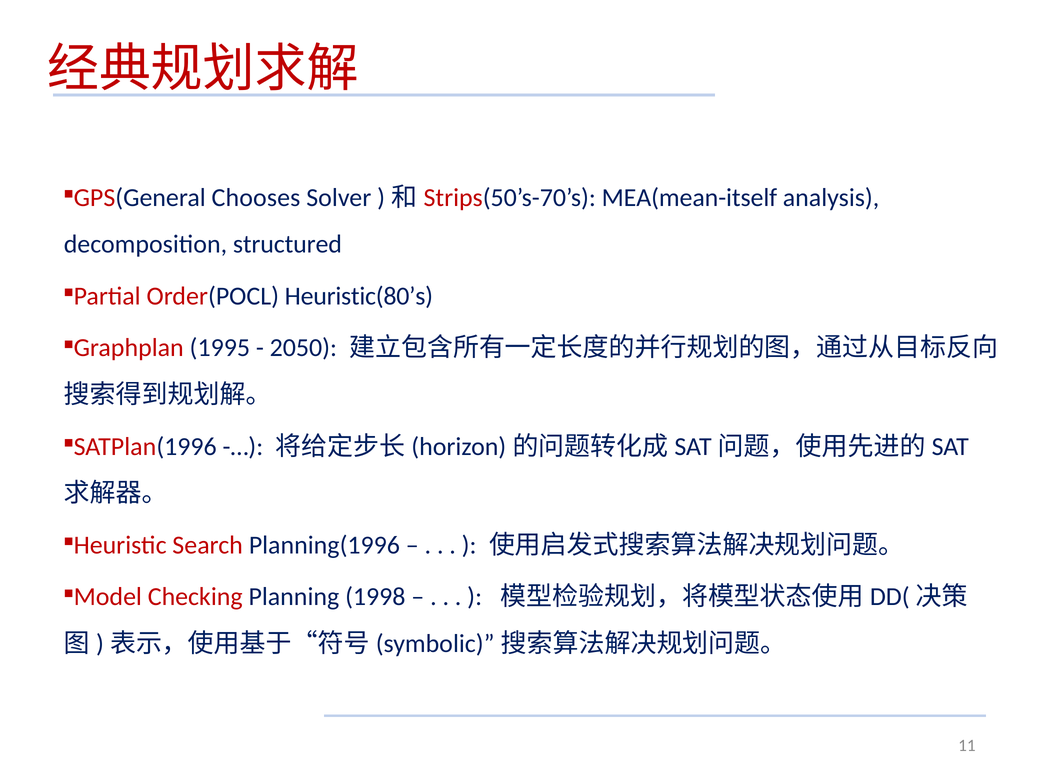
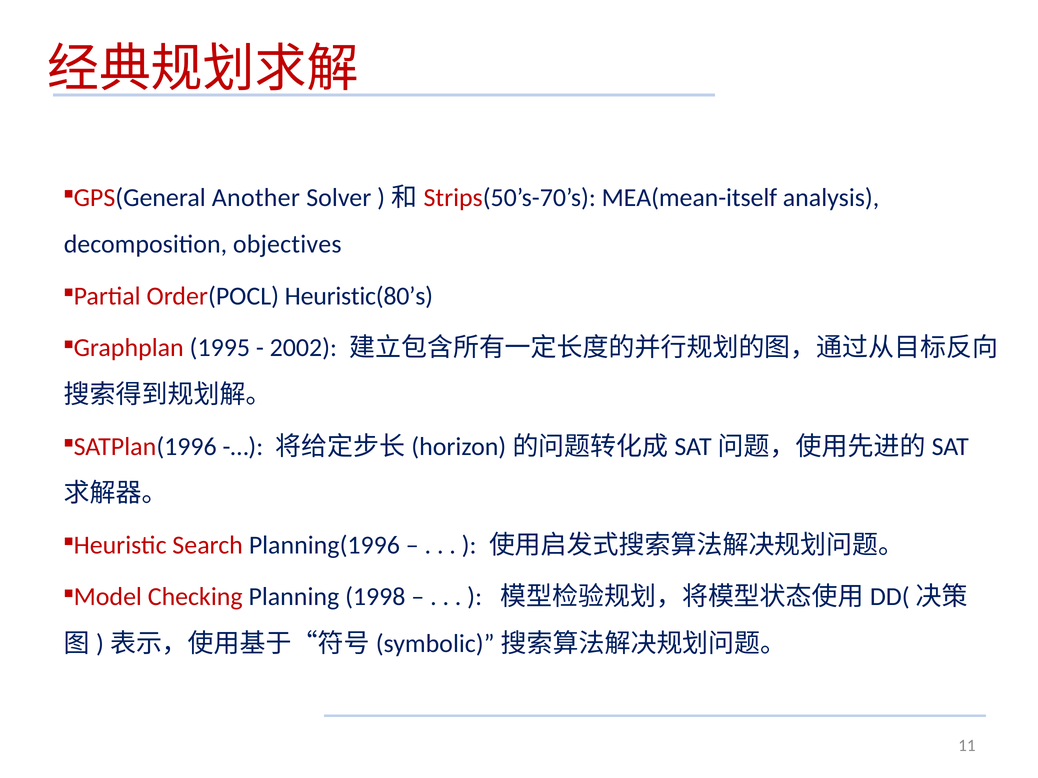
Chooses: Chooses -> Another (256, 198)
structured: structured -> objectives (287, 244)
2050: 2050 -> 2002 (303, 348)
